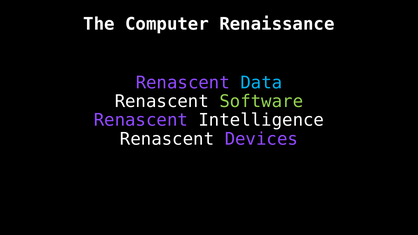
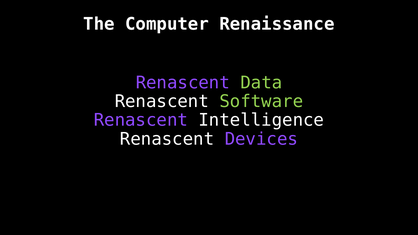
Data colour: light blue -> light green (261, 83)
